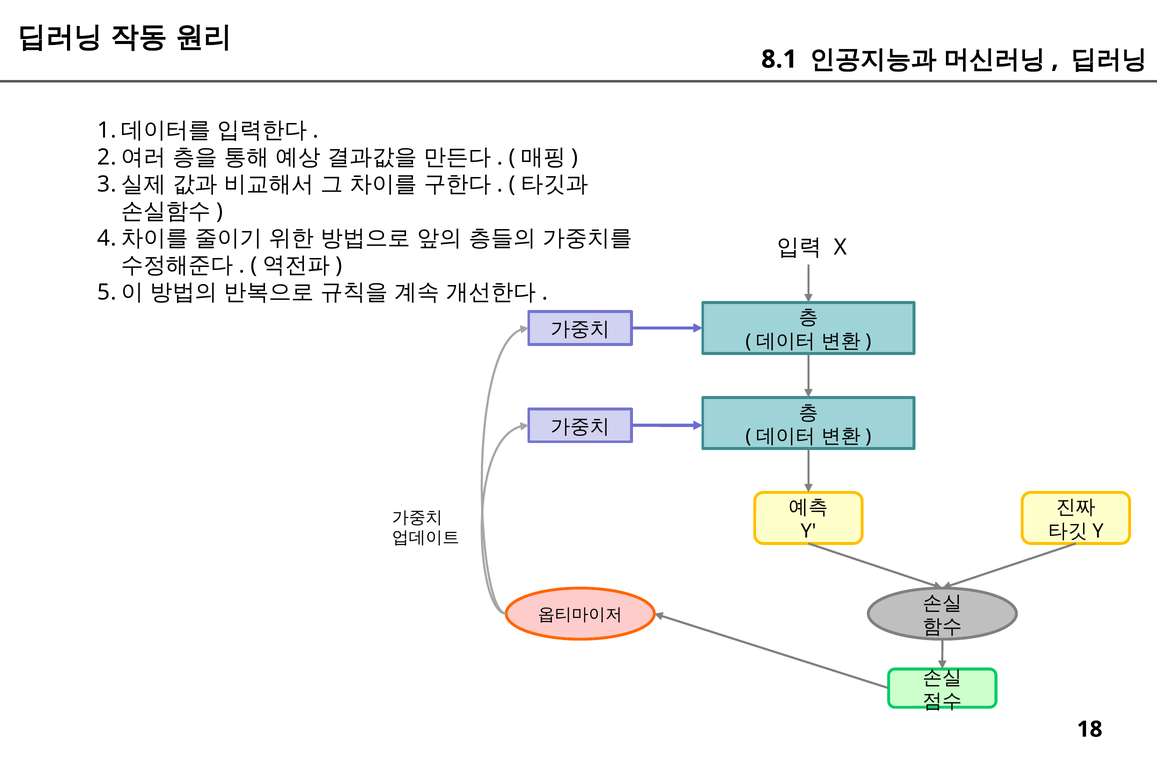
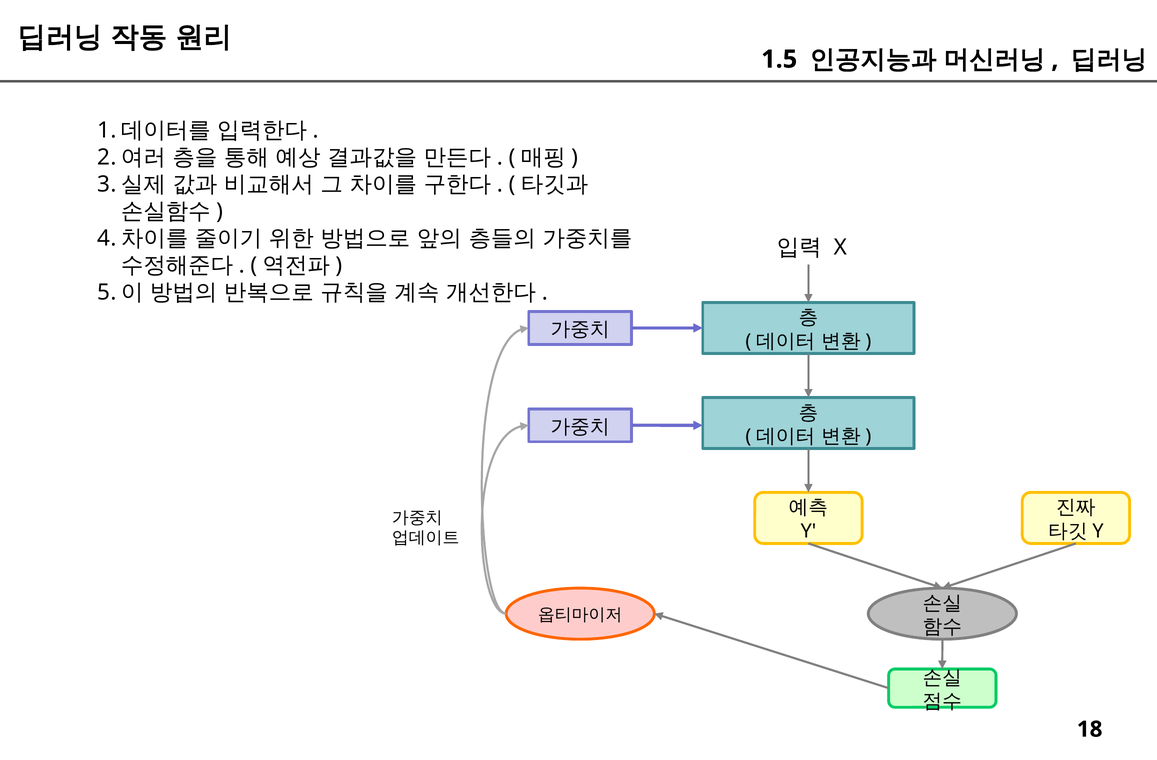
8.1: 8.1 -> 1.5 (779, 59)
